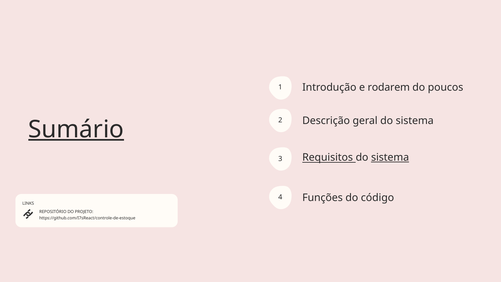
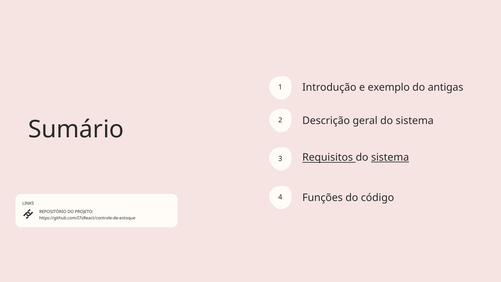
rodarem: rodarem -> exemplo (389, 87)
poucos: poucos -> antigas (446, 87)
Sumário underline: present -> none (76, 129)
